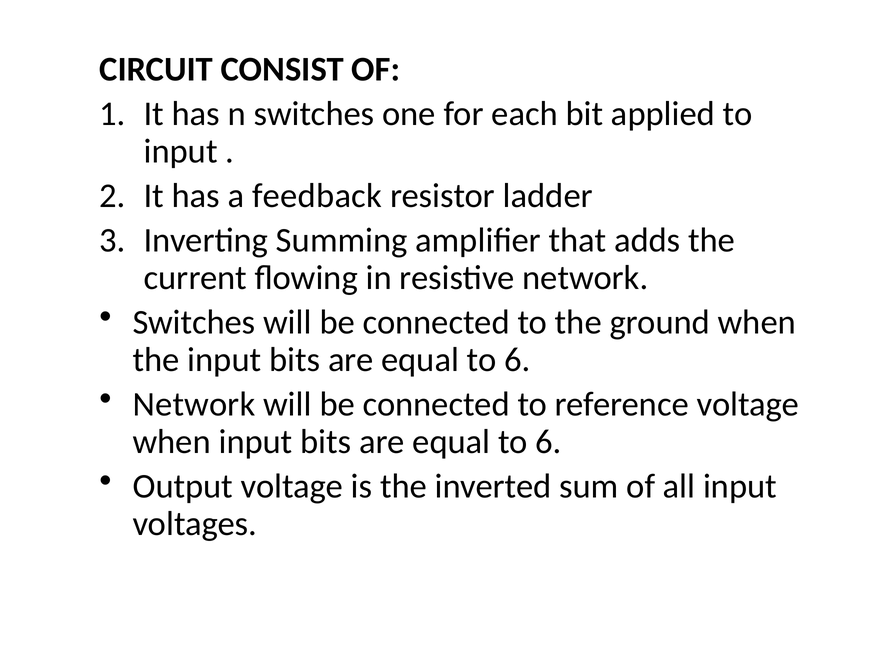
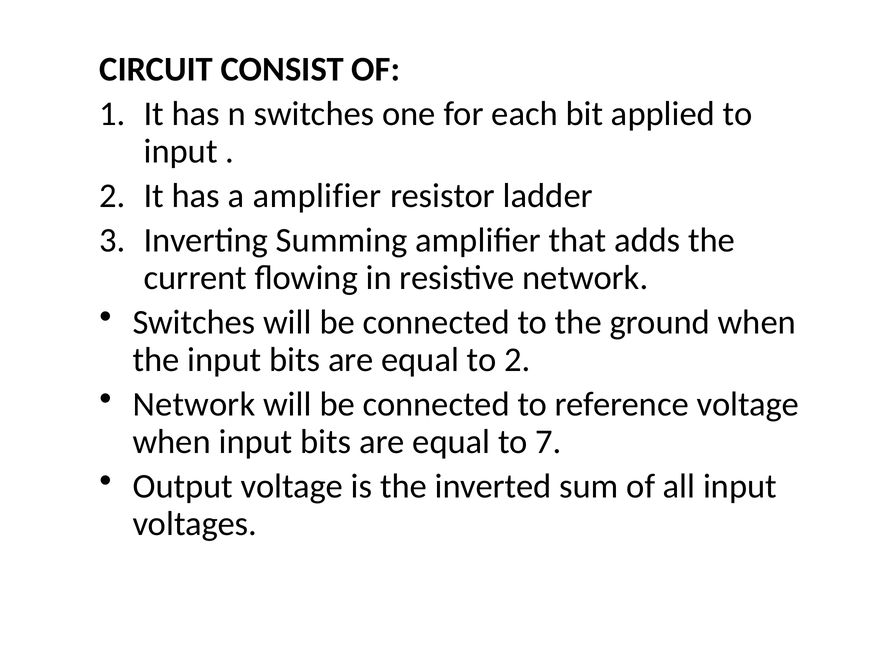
a feedback: feedback -> amplifier (317, 196)
6: 6 -> 2 (517, 360)
6: 6 -> 7 (548, 441)
